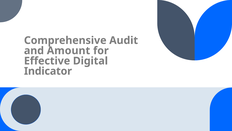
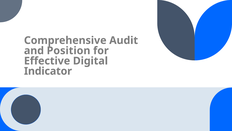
Amount: Amount -> Position (69, 50)
